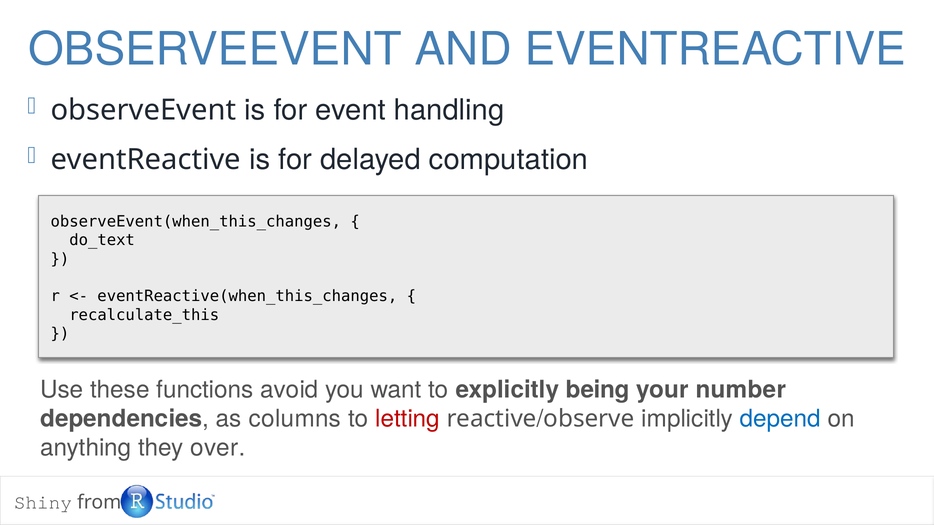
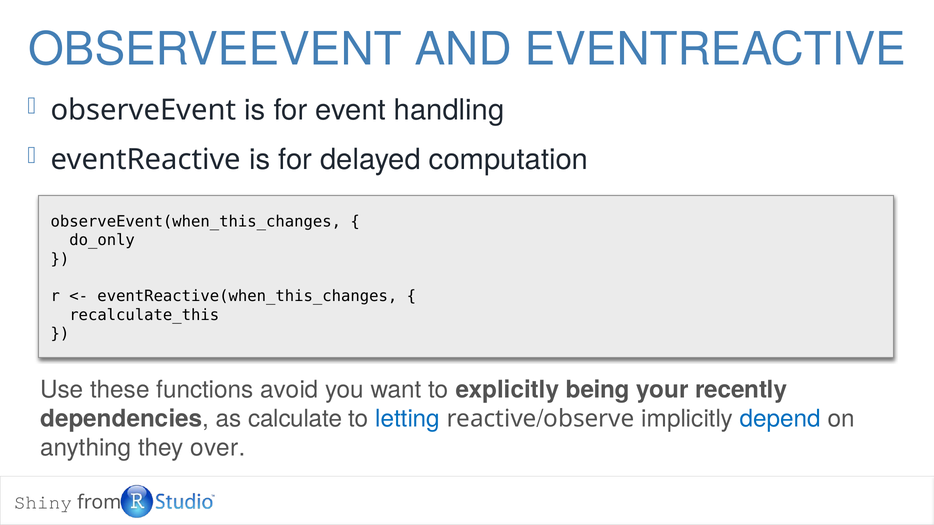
do_text: do_text -> do_only (102, 240)
number: number -> recently (741, 390)
columns: columns -> calculate (295, 419)
letting colour: red -> blue (408, 419)
